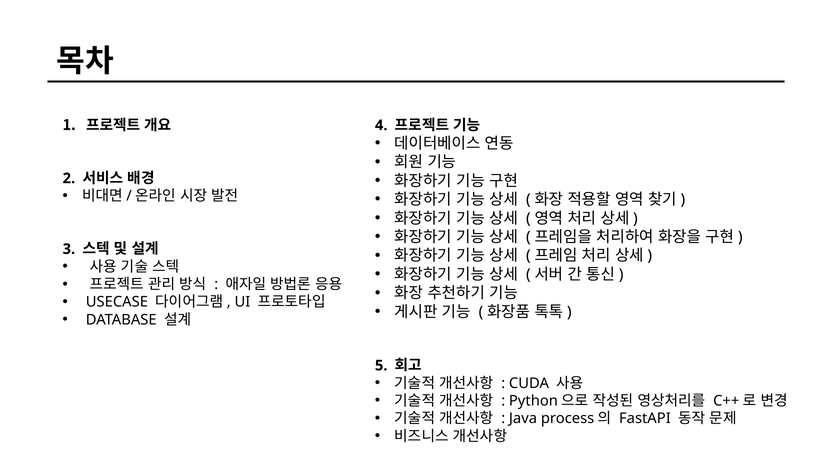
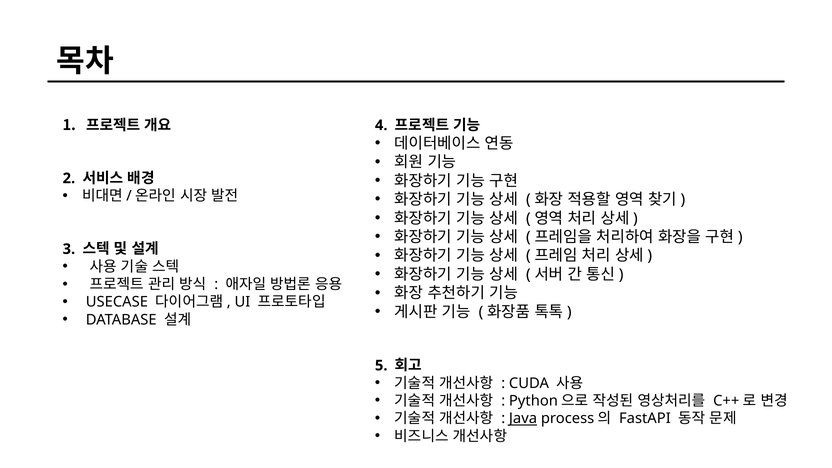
Java underline: none -> present (523, 419)
